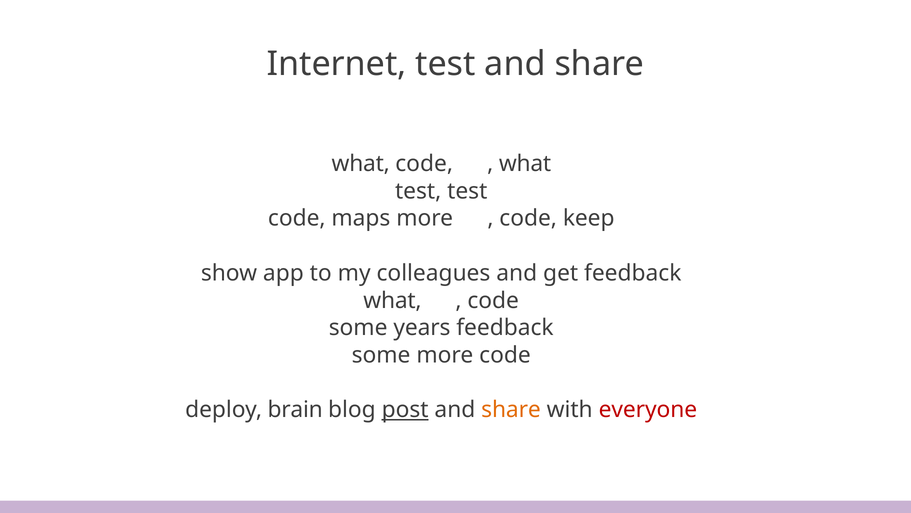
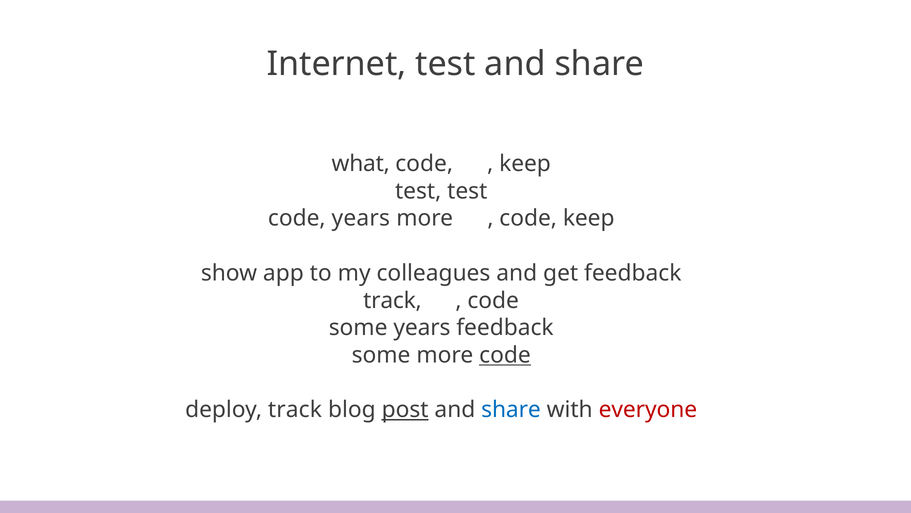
what: what -> keep (525, 164)
code maps: maps -> years (361, 218)
what: what -> track (392, 300)
code underline: none -> present (505, 355)
deploy brain: brain -> track (295, 409)
share colour: orange -> blue (511, 409)
